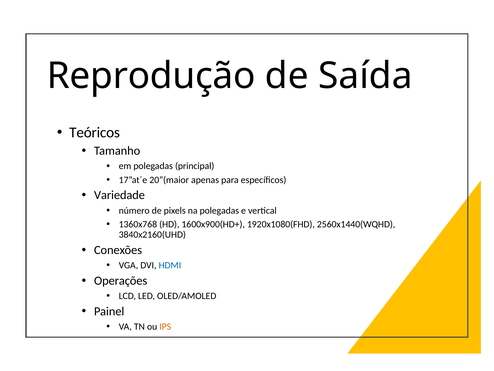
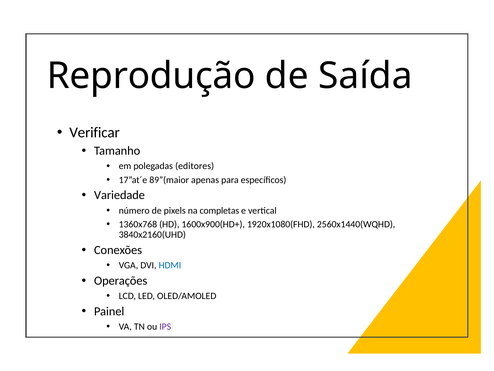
Teóricos: Teóricos -> Verificar (95, 132)
principal: principal -> editores (195, 166)
20”(maior: 20”(maior -> 89”(maior (169, 180)
na polegadas: polegadas -> completas (219, 210)
IPS colour: orange -> purple (165, 326)
